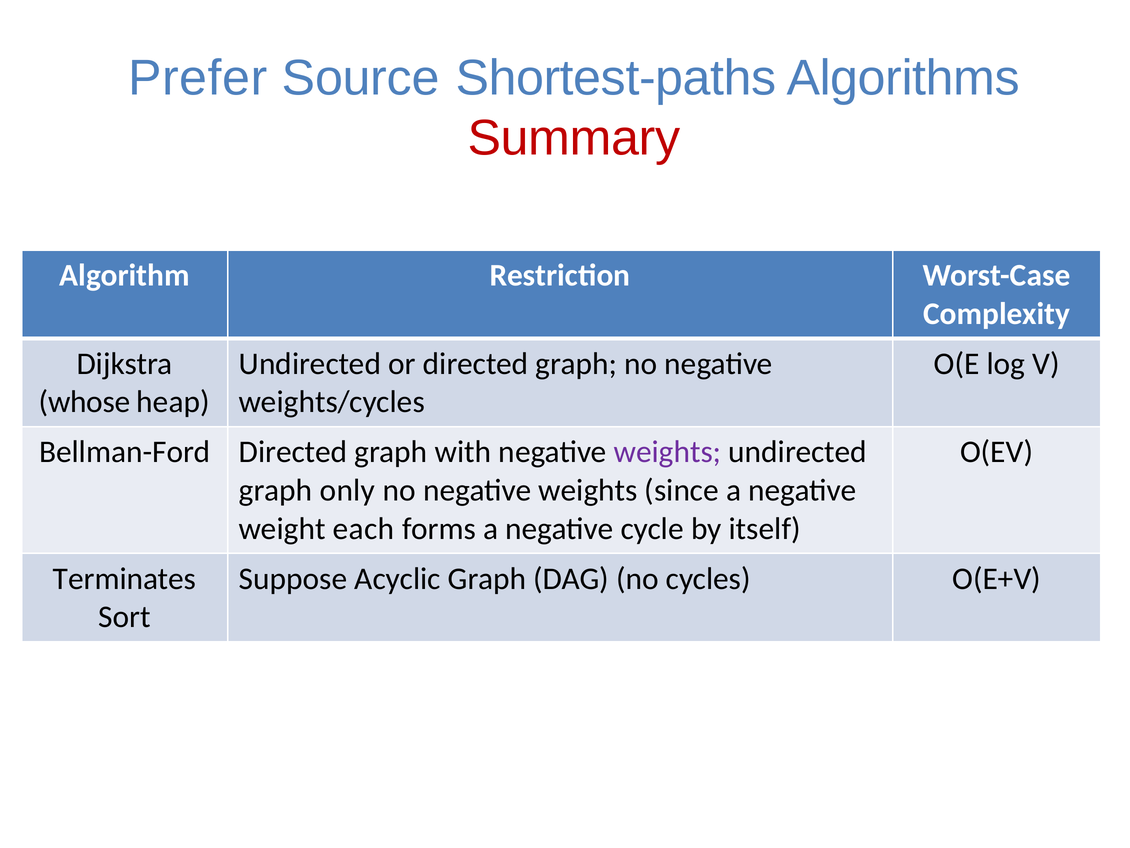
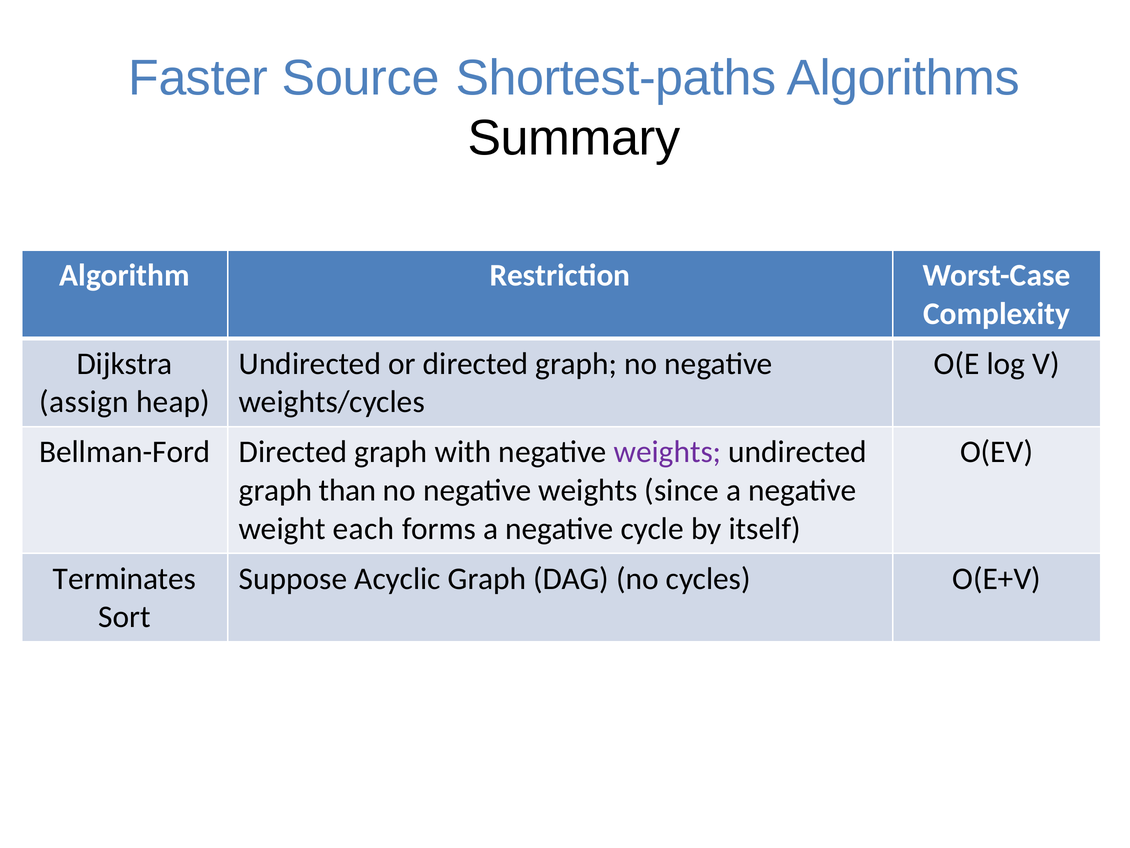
Prefer: Prefer -> Faster (198, 78)
Summary colour: red -> black (574, 138)
whose: whose -> assign (84, 402)
only: only -> than (348, 490)
